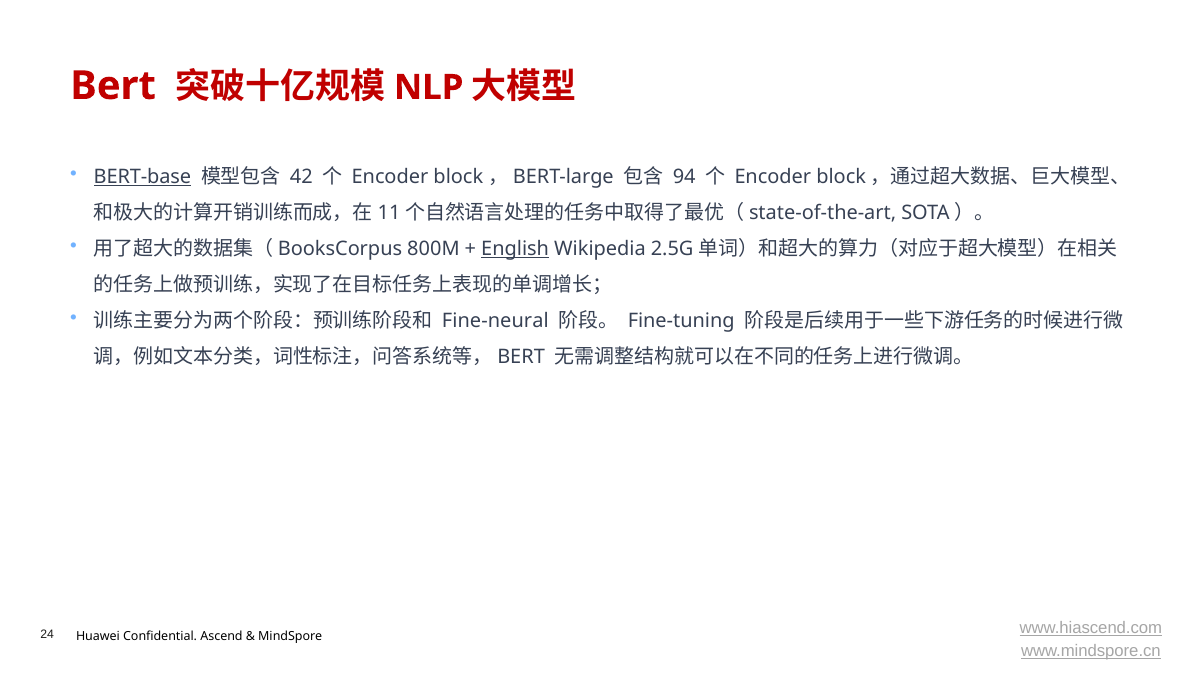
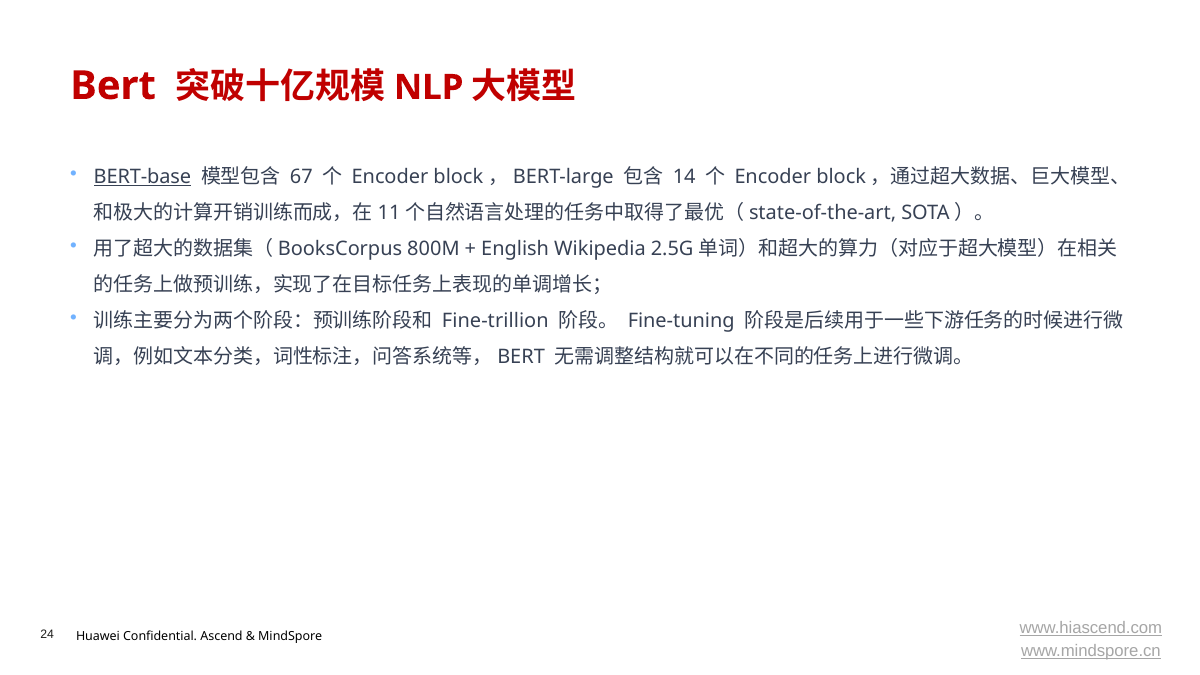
42: 42 -> 67 (301, 177)
94: 94 -> 14 (684, 177)
English underline: present -> none (515, 249)
Fine-neural: Fine-neural -> Fine-trillion (495, 321)
